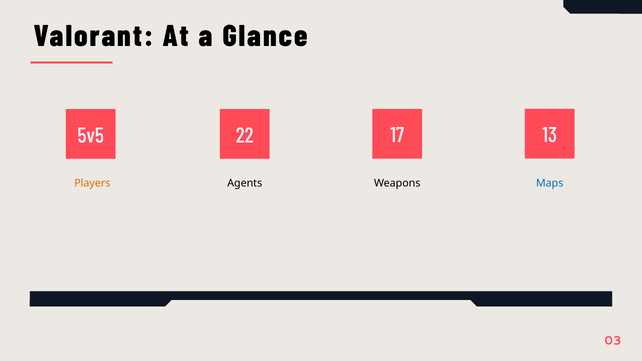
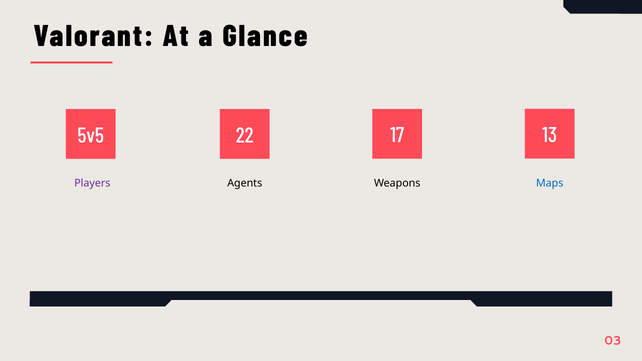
Players colour: orange -> purple (92, 183)
